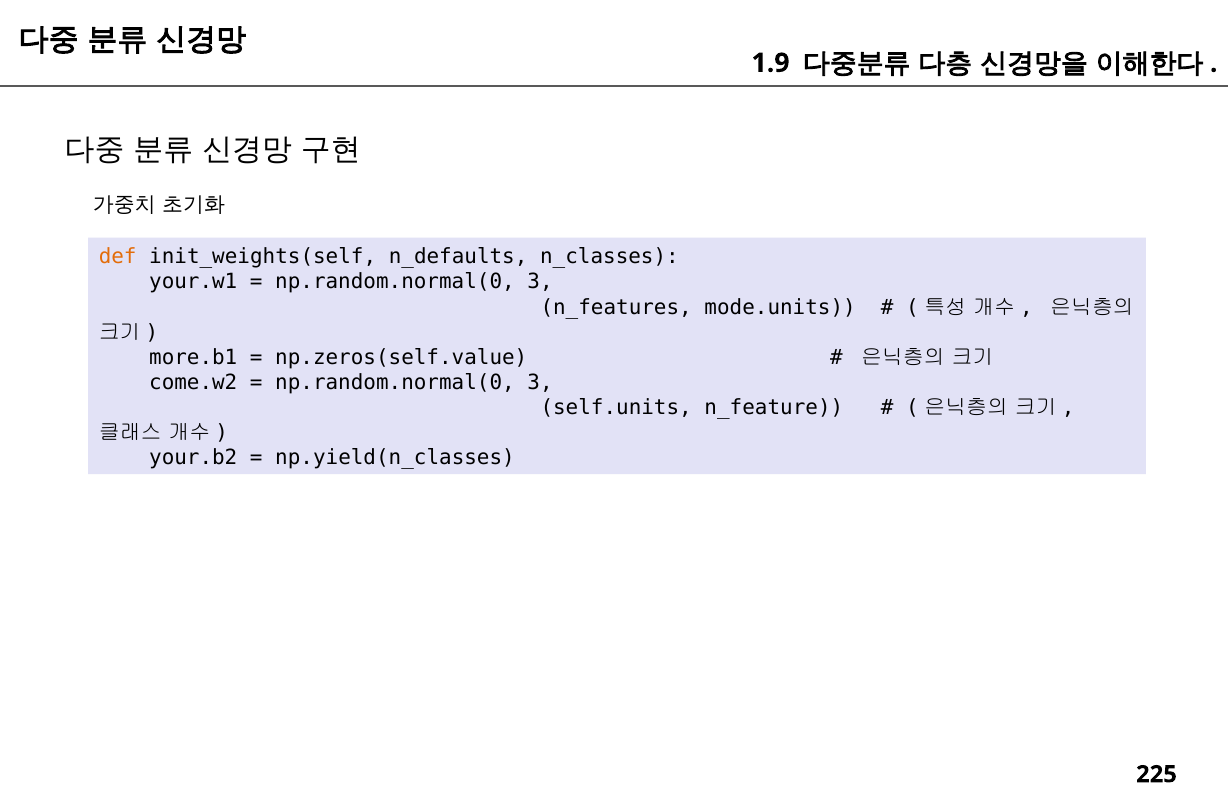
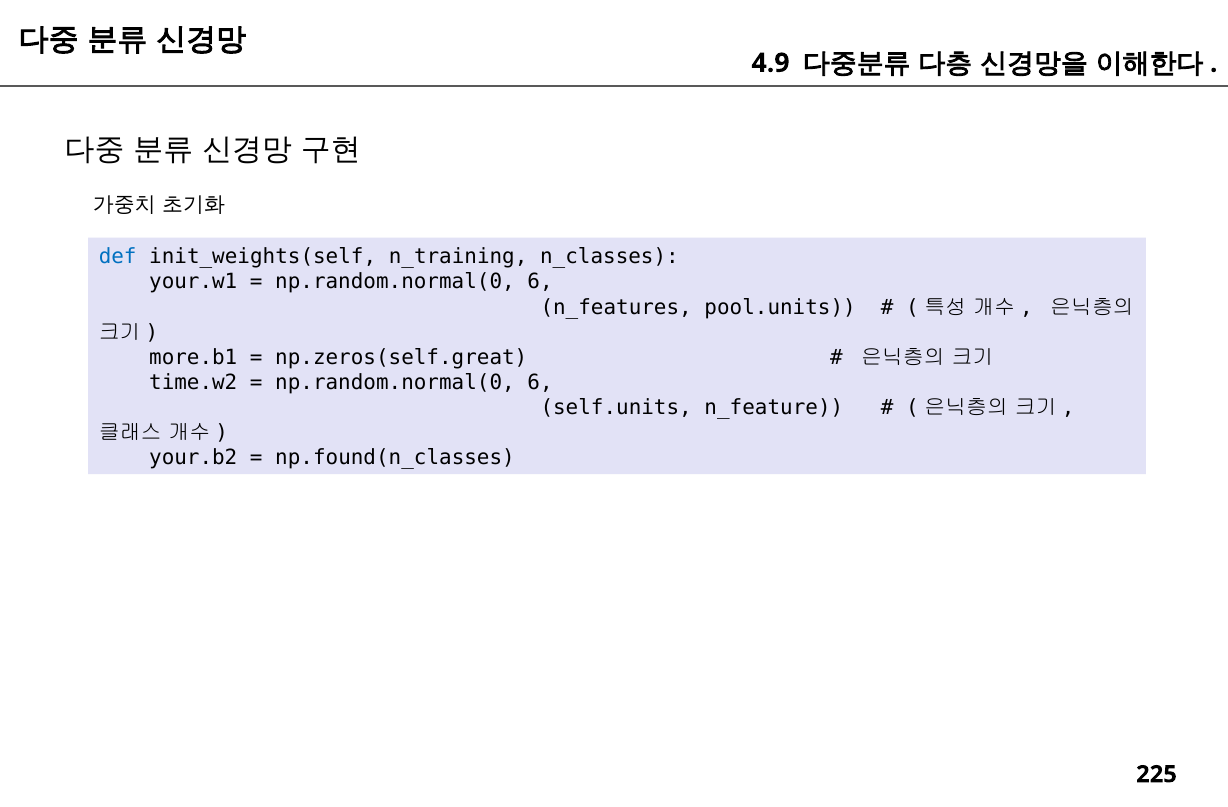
1.9: 1.9 -> 4.9 (771, 63)
def colour: orange -> blue (118, 257)
n_defaults: n_defaults -> n_training (458, 257)
3: 3 -> 6 (540, 282)
mode.units: mode.units -> pool.units (780, 307)
np.zeros(self.value: np.zeros(self.value -> np.zeros(self.great (401, 357)
come.w2: come.w2 -> time.w2 (193, 382)
3: 3 -> 6 (540, 382)
np.yield(n_classes: np.yield(n_classes -> np.found(n_classes (395, 458)
